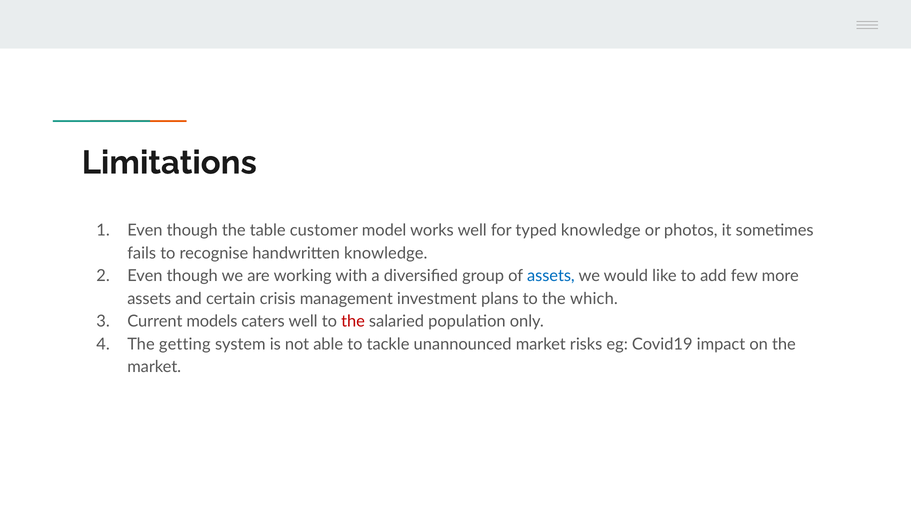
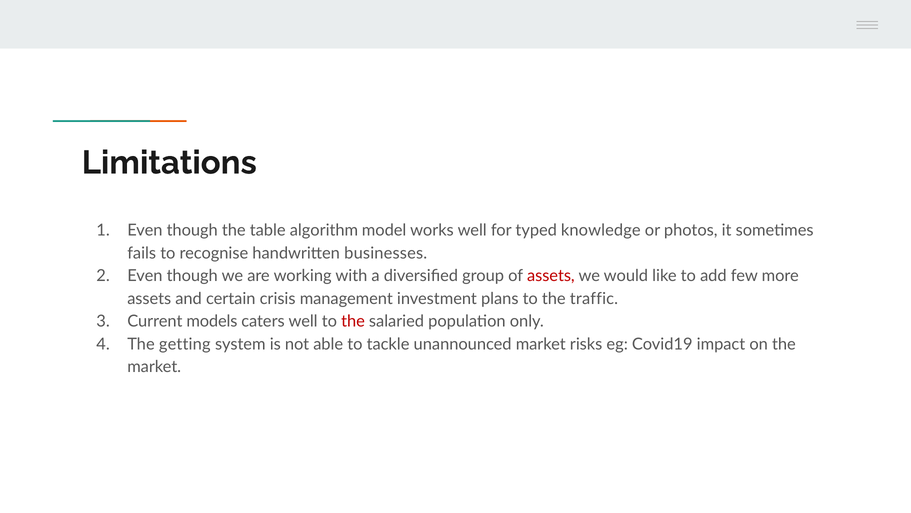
customer: customer -> algorithm (324, 230)
handwritten knowledge: knowledge -> businesses (386, 253)
assets colour: blue -> red (551, 276)
which: which -> traffic (594, 298)
